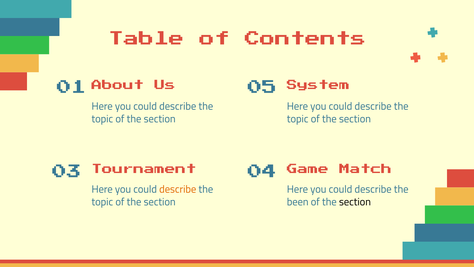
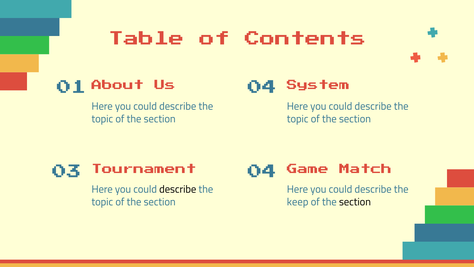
01 05: 05 -> 04 (262, 90)
describe colour: orange -> black (178, 189)
been: been -> keep (298, 202)
